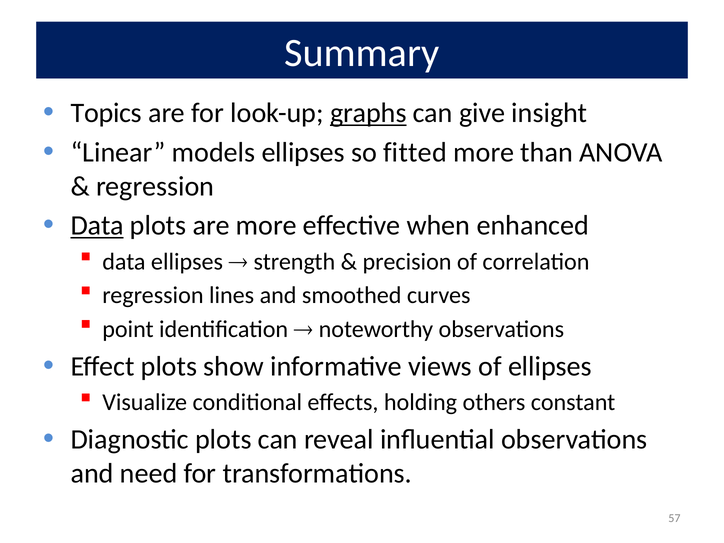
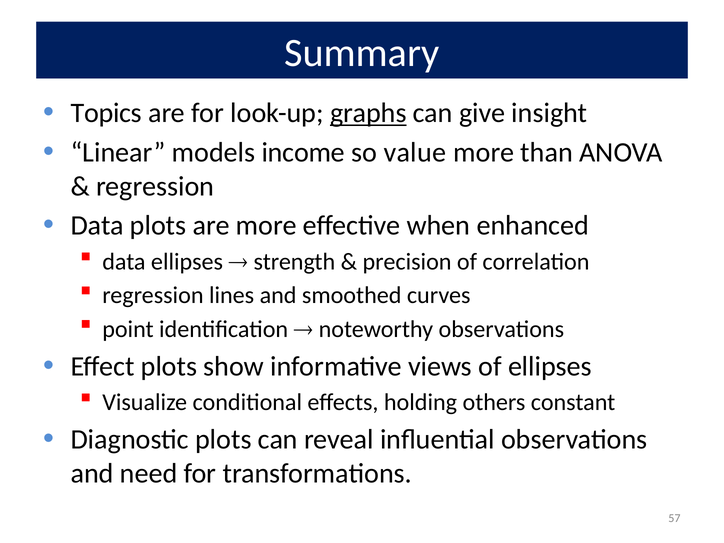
models ellipses: ellipses -> income (303, 152)
fitted: fitted -> value (415, 152)
Data underline: present -> none (97, 226)
